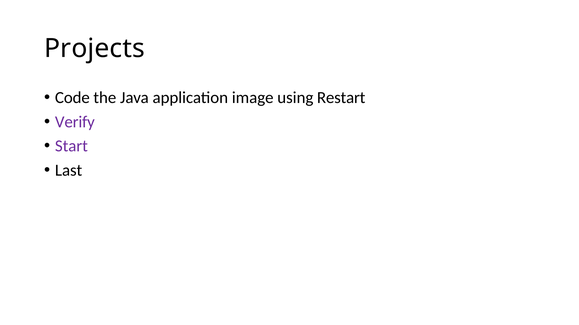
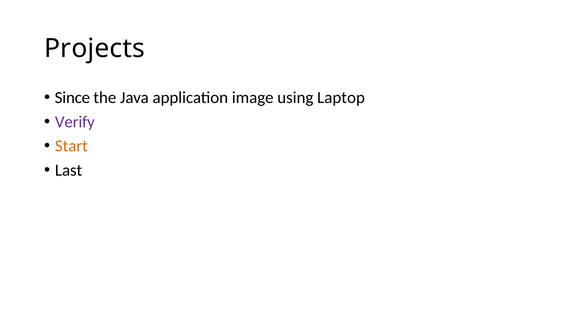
Code: Code -> Since (72, 98)
Restart: Restart -> Laptop (341, 98)
Start colour: purple -> orange (71, 146)
